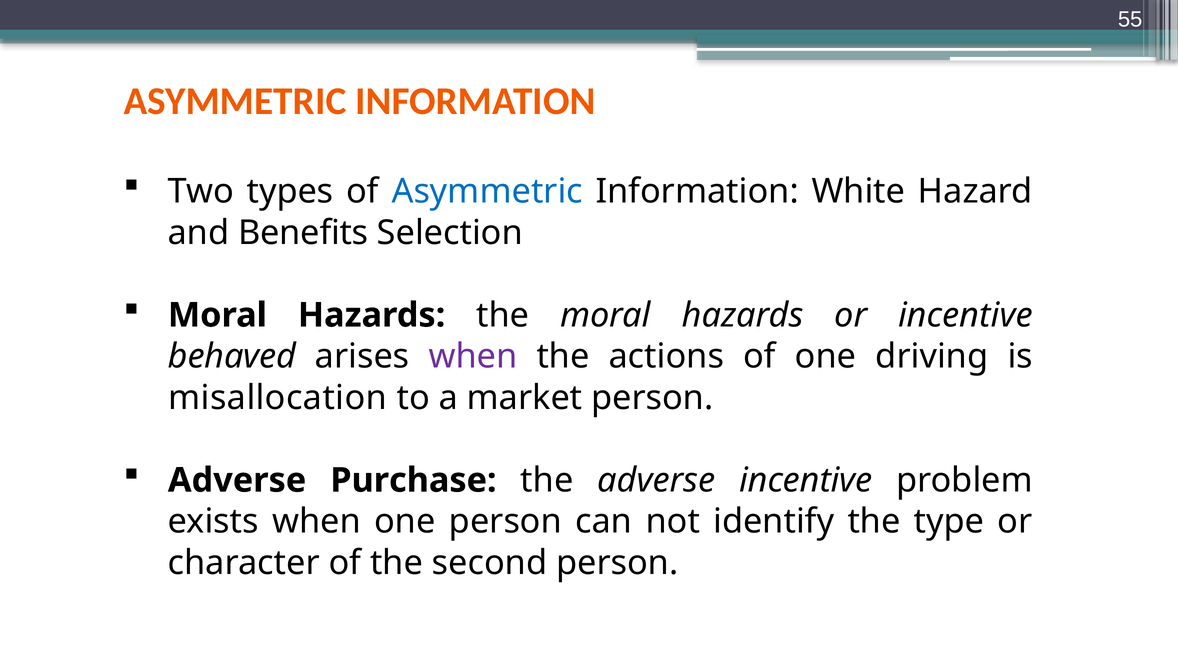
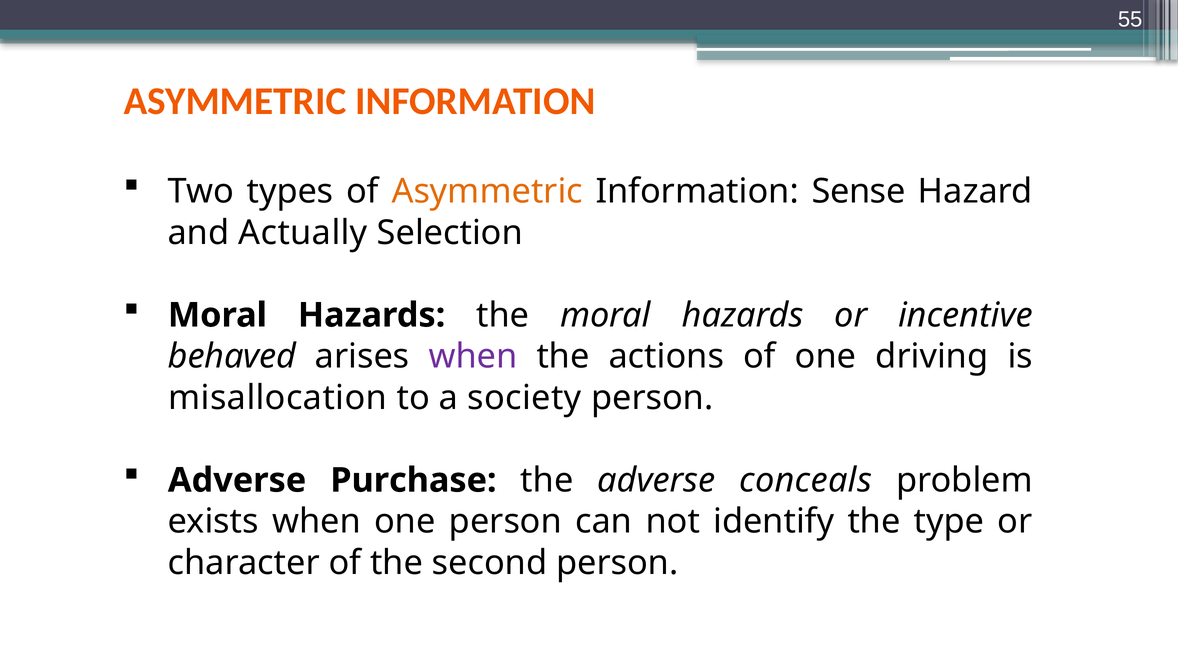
Asymmetric colour: blue -> orange (487, 191)
White: White -> Sense (859, 191)
Benefits: Benefits -> Actually (303, 233)
market: market -> society (524, 398)
adverse incentive: incentive -> conceals (806, 480)
